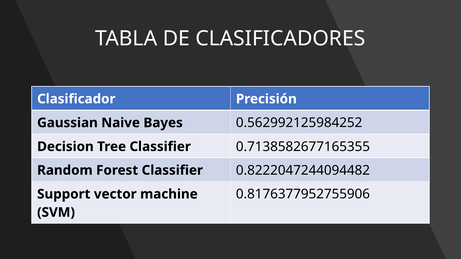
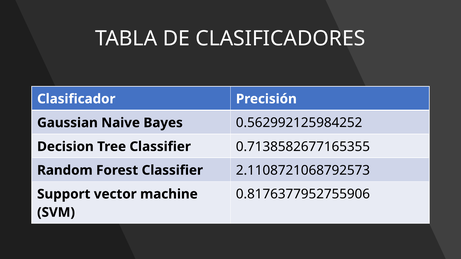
0.8222047244094482: 0.8222047244094482 -> 2.1108721068792573 (303, 170)
